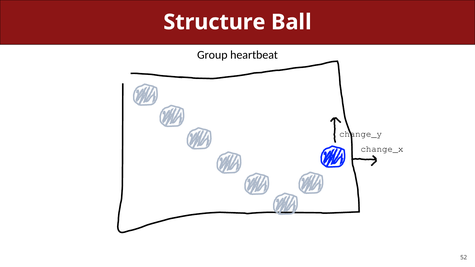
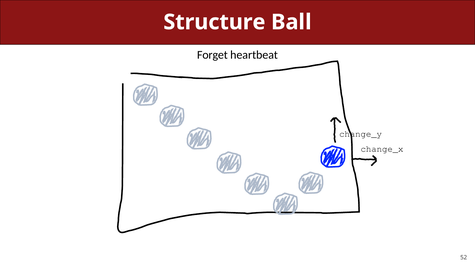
Group: Group -> Forget (212, 55)
